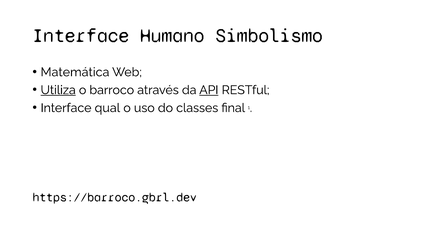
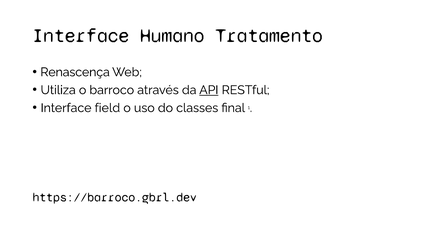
Simbolismo: Simbolismo -> Tratamento (269, 36)
Matemática: Matemática -> Renascença (75, 72)
Utiliza underline: present -> none (58, 90)
qual: qual -> field (107, 108)
